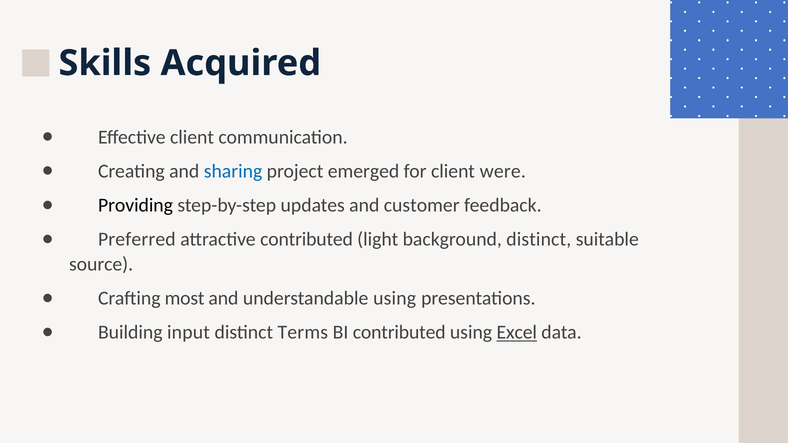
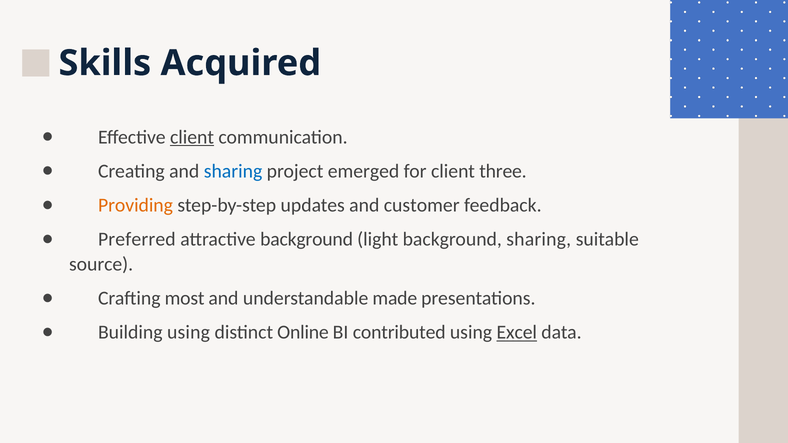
client underline: none -> present (192, 137)
were: were -> three (503, 171)
Providing colour: black -> orange (135, 205)
attractive contributed: contributed -> background (307, 239)
background distinct: distinct -> sharing (539, 239)
understandable using: using -> made (395, 299)
Building input: input -> using (188, 333)
Terms: Terms -> Online (303, 333)
